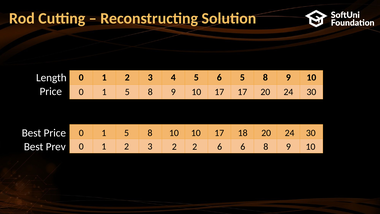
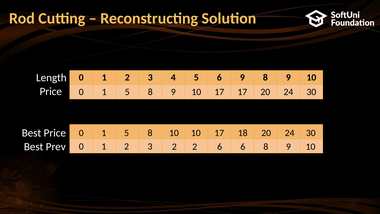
6 5: 5 -> 9 (242, 77)
